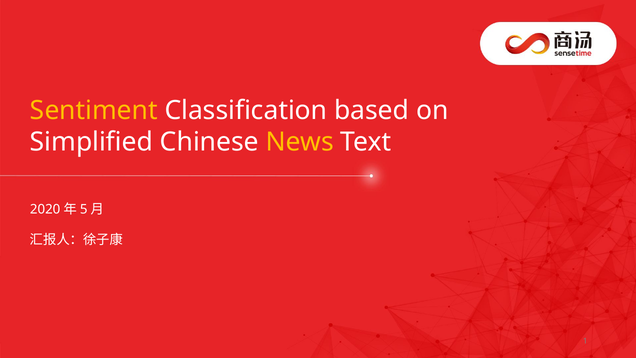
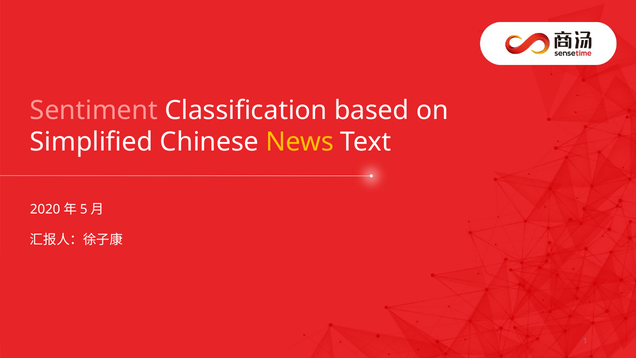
Sentiment colour: yellow -> pink (94, 110)
